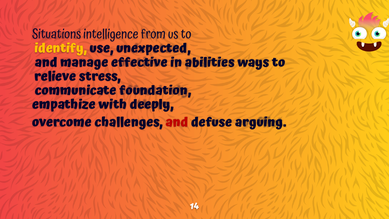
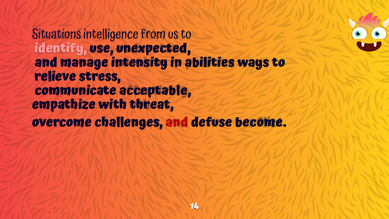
identify colour: yellow -> pink (61, 48)
effective: effective -> intensity (139, 62)
foundation: foundation -> acceptable (155, 90)
deeply: deeply -> threat (152, 104)
arguing: arguing -> become (261, 122)
